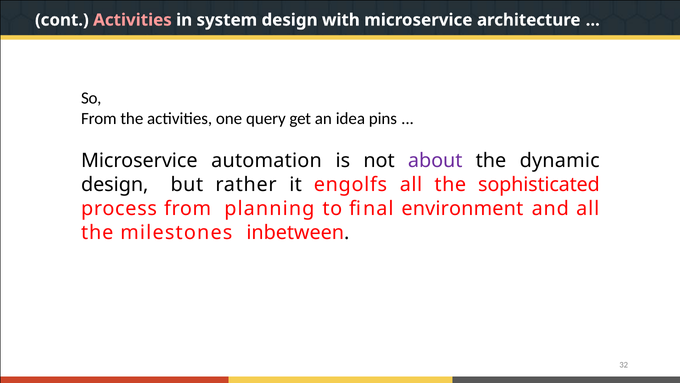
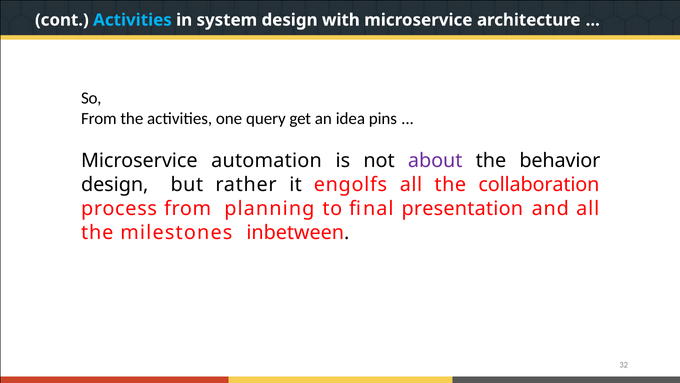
Activities colour: pink -> light blue (132, 20)
dynamic: dynamic -> behavior (560, 161)
sophisticated: sophisticated -> collaboration (539, 185)
environment: environment -> presentation (462, 208)
